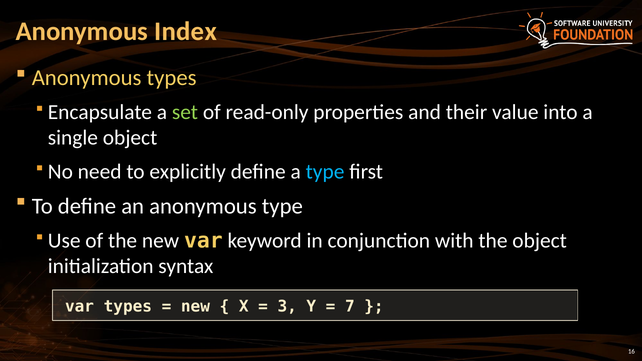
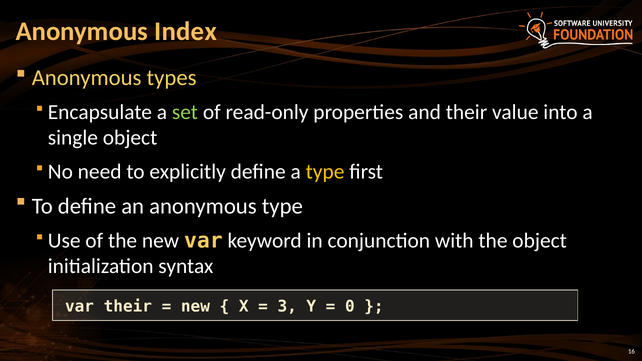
type colour: light blue -> yellow (325, 172)
var types: types -> their (128, 307)
7: 7 -> 0 (350, 307)
